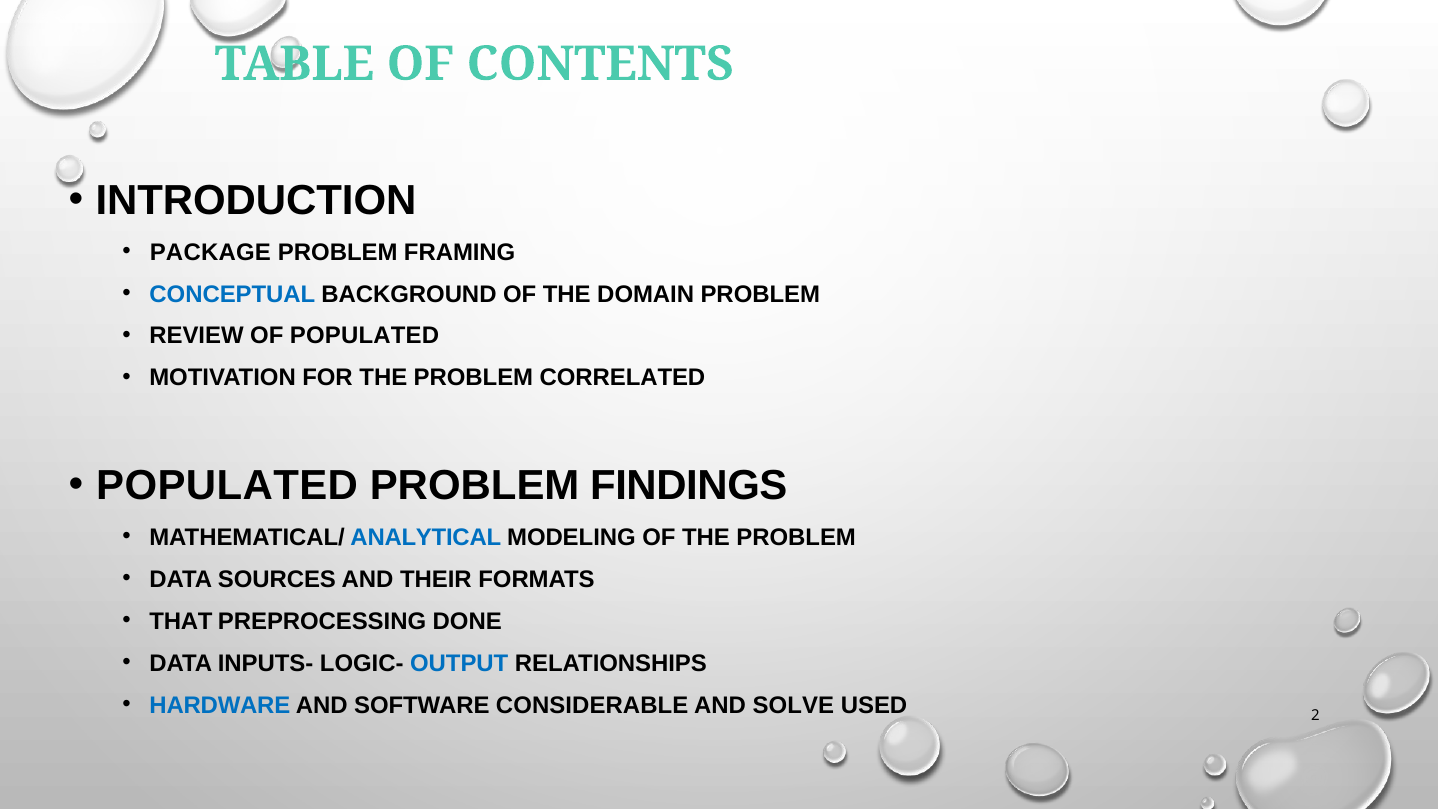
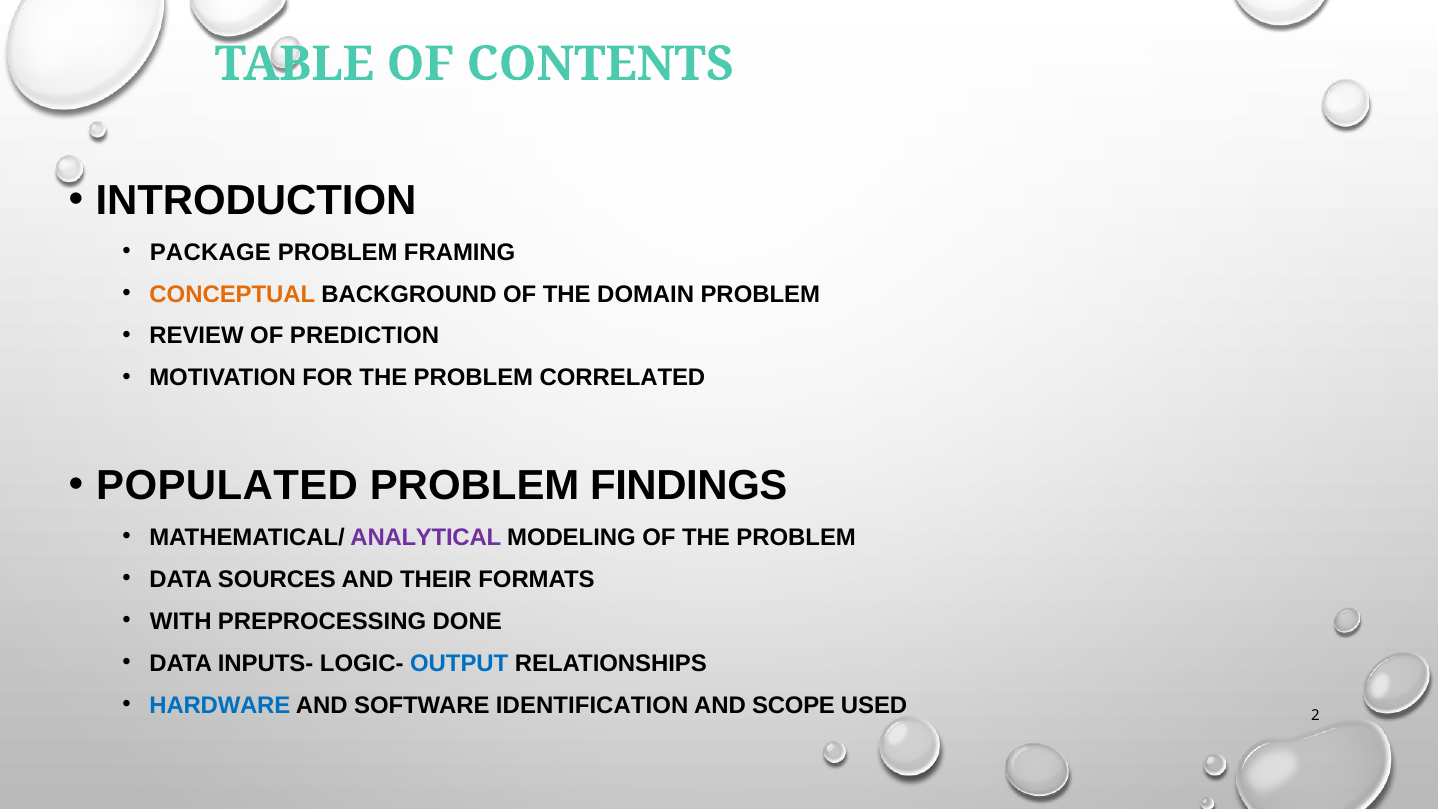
CONCEPTUAL colour: blue -> orange (232, 294)
OF POPULATED: POPULATED -> PREDICTION (365, 336)
ANALYTICAL colour: blue -> purple (426, 537)
THAT: THAT -> WITH (181, 621)
CONSIDERABLE: CONSIDERABLE -> IDENTIFICATION (592, 705)
SOLVE: SOLVE -> SCOPE (794, 705)
